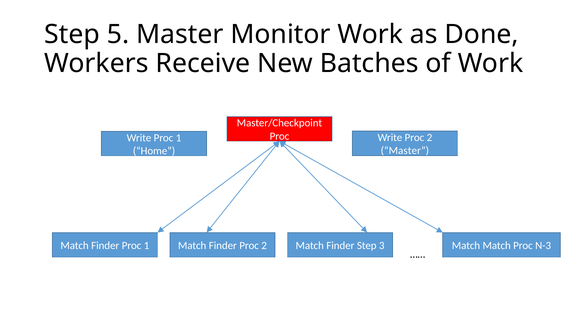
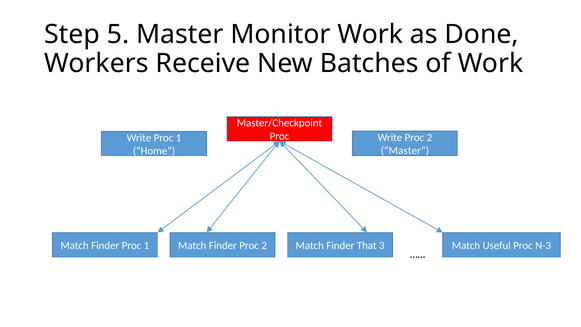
Finder Step: Step -> That (367, 245)
Match Match: Match -> Useful (497, 245)
